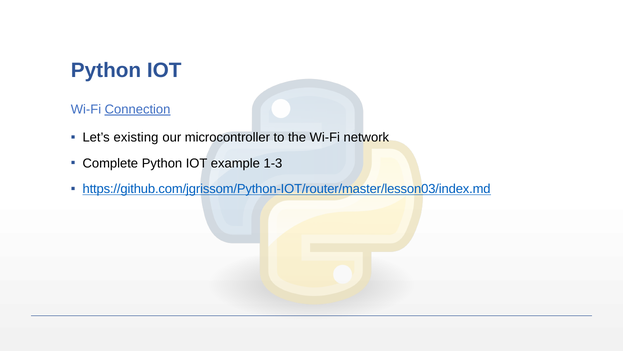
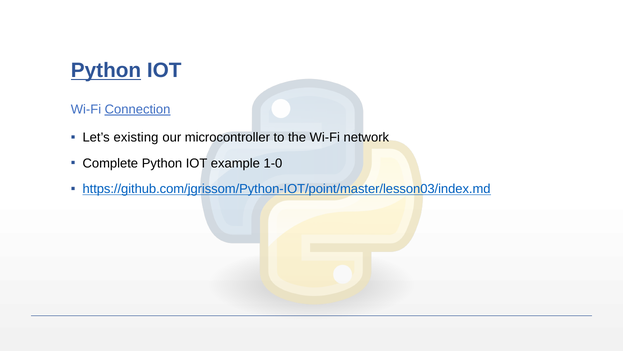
Python underline: none -> present (106, 70)
1-3: 1-3 -> 1-0 (273, 163)
https://github.com/jgrissom/Python-IOT/router/master/lesson03/index.md: https://github.com/jgrissom/Python-IOT/router/master/lesson03/index.md -> https://github.com/jgrissom/Python-IOT/point/master/lesson03/index.md (287, 189)
